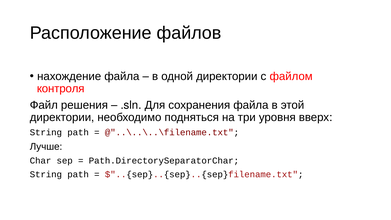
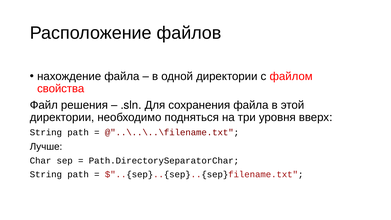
контроля: контроля -> свойства (61, 89)
